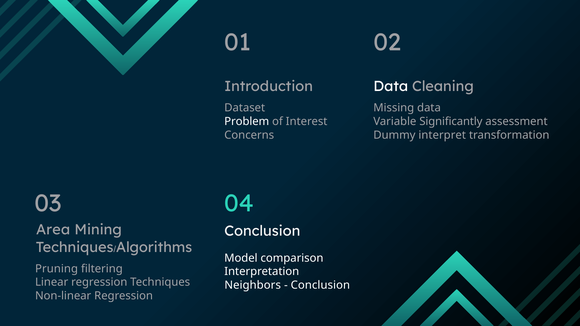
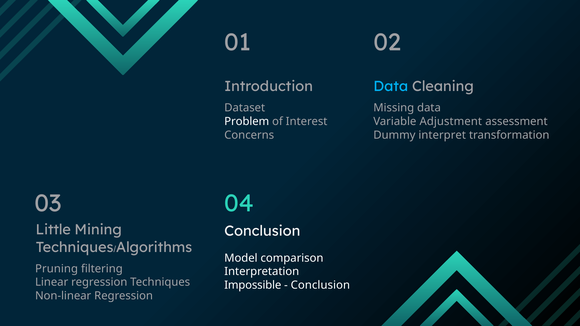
Data colour: white -> light blue (391, 86)
Significantly: Significantly -> Adjustment (451, 122)
Area: Area -> Little (53, 230)
Neighbors: Neighbors -> Impossible (253, 285)
